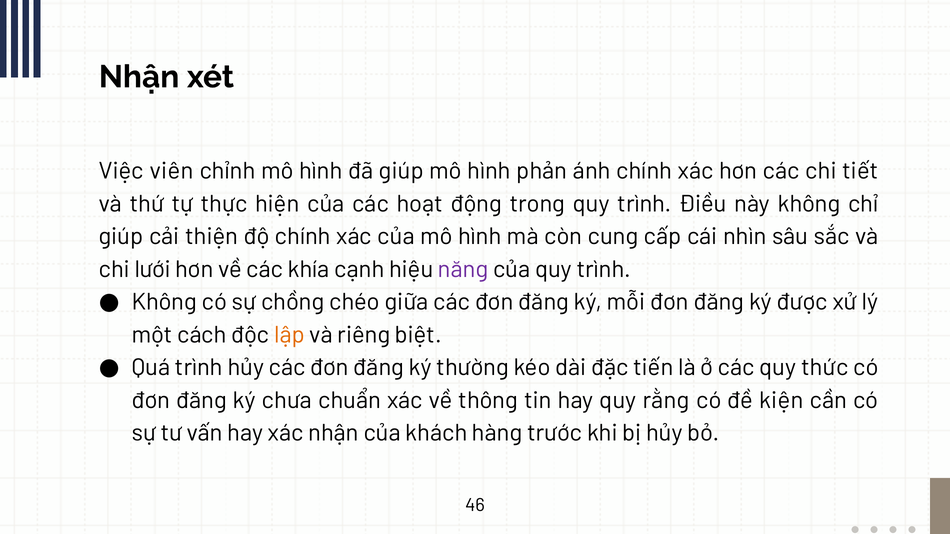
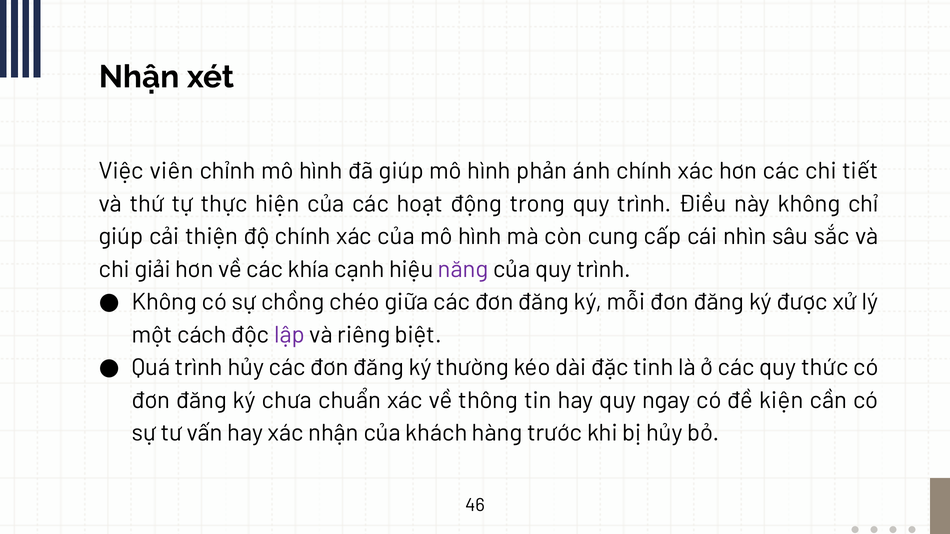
lưới: lưới -> giải (153, 269)
lập colour: orange -> purple (289, 335)
tiến: tiến -> tinh (653, 368)
rằng: rằng -> ngay (666, 401)
